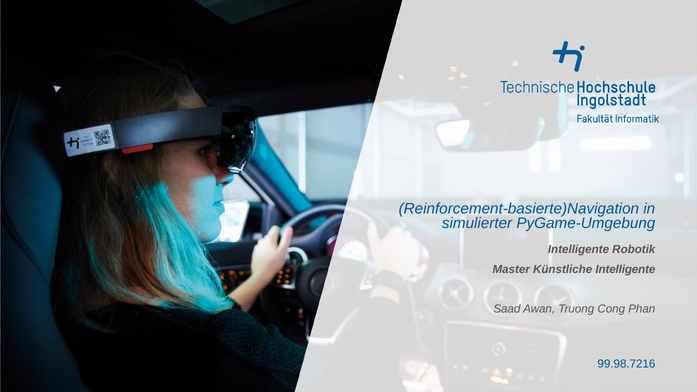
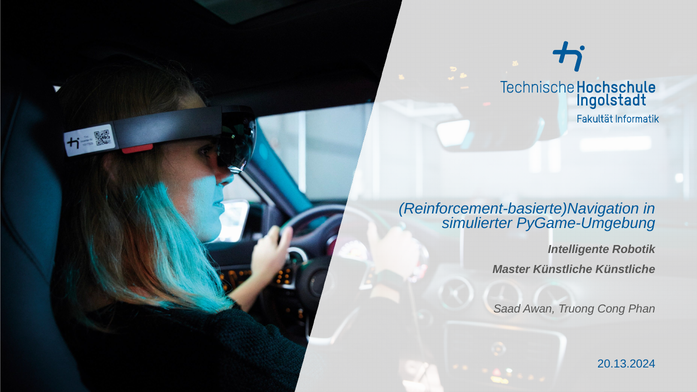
Künstliche Intelligente: Intelligente -> Künstliche (625, 269)
99.98.7216: 99.98.7216 -> 20.13.2024 (626, 364)
